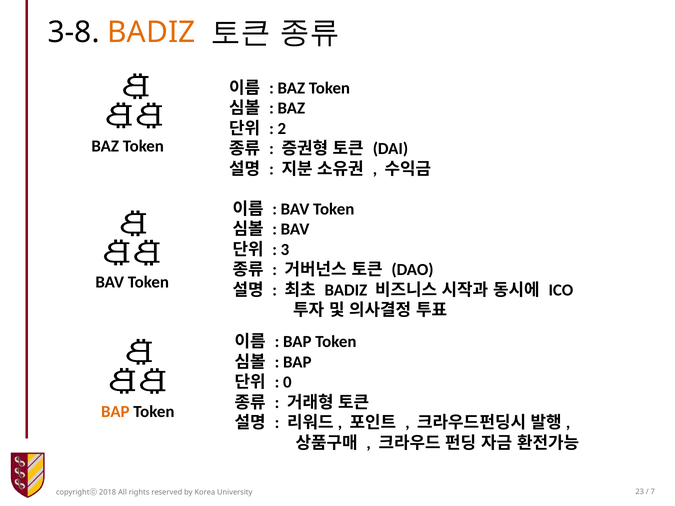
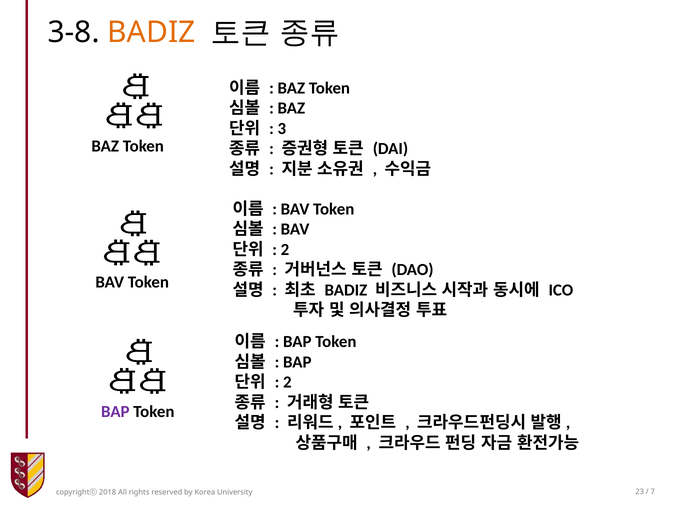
2: 2 -> 3 (282, 129)
3: 3 -> 2 (285, 250)
0: 0 -> 2 (287, 383)
BAP colour: orange -> purple (115, 412)
